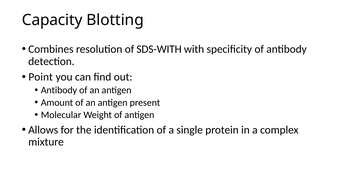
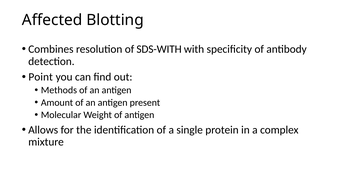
Capacity: Capacity -> Affected (52, 20)
Antibody: Antibody -> Methods (59, 90)
